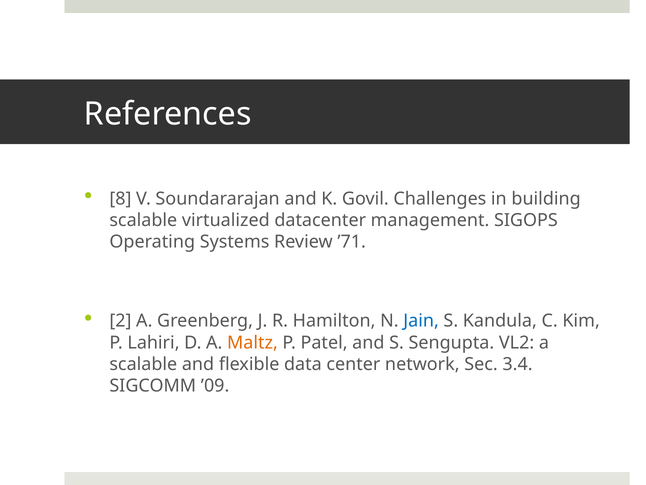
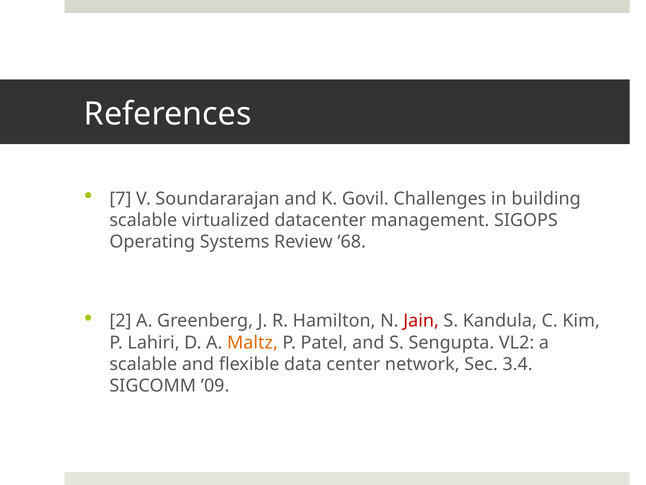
8: 8 -> 7 (120, 199)
’71: ’71 -> ’68 (352, 242)
Jain colour: blue -> red (421, 321)
